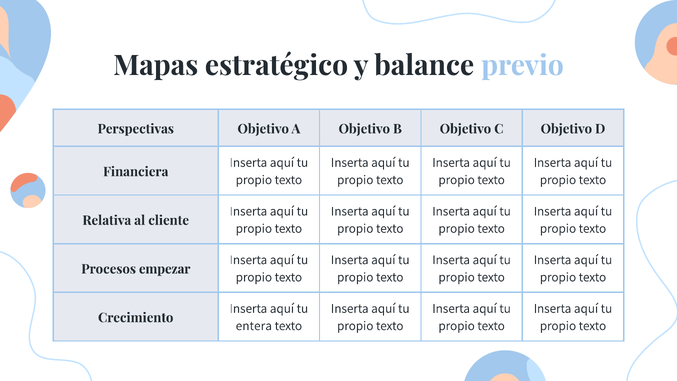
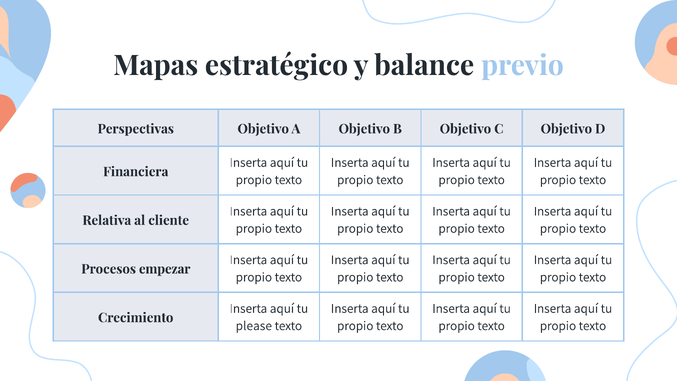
entera: entera -> please (254, 326)
